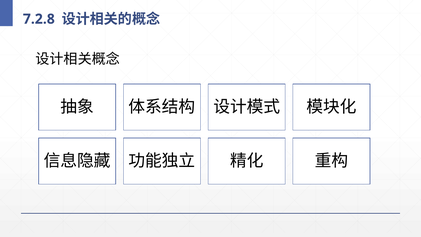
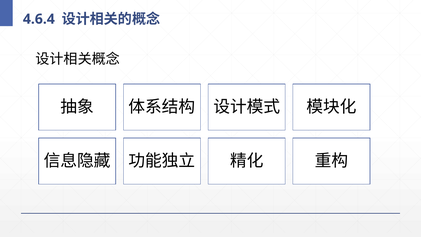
7.2.8: 7.2.8 -> 4.6.4 (39, 19)
